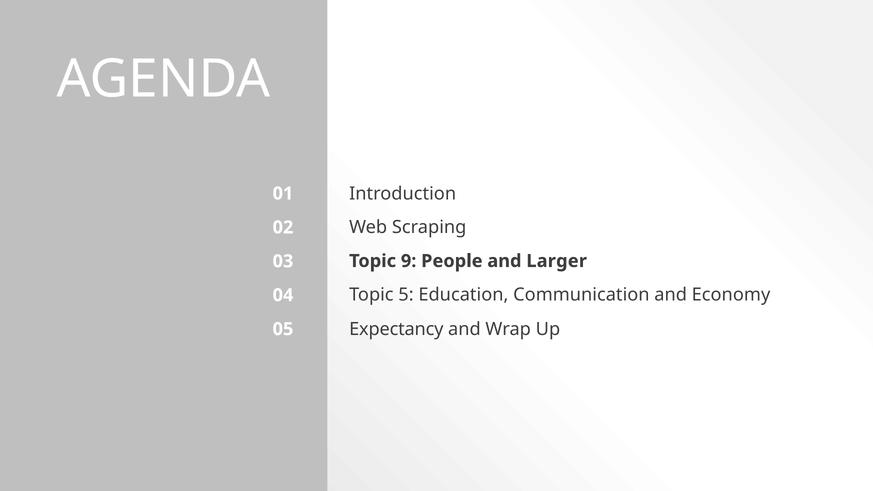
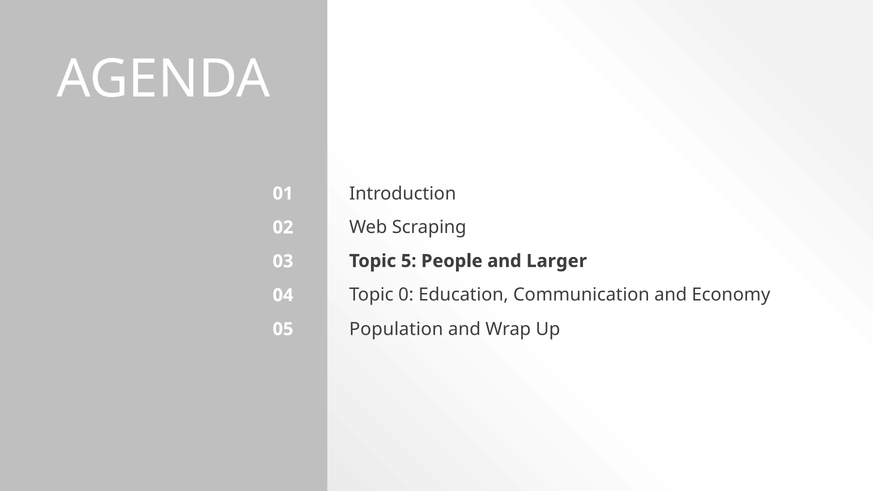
9: 9 -> 5 (409, 261)
5: 5 -> 0 (406, 295)
Expectancy: Expectancy -> Population (396, 329)
